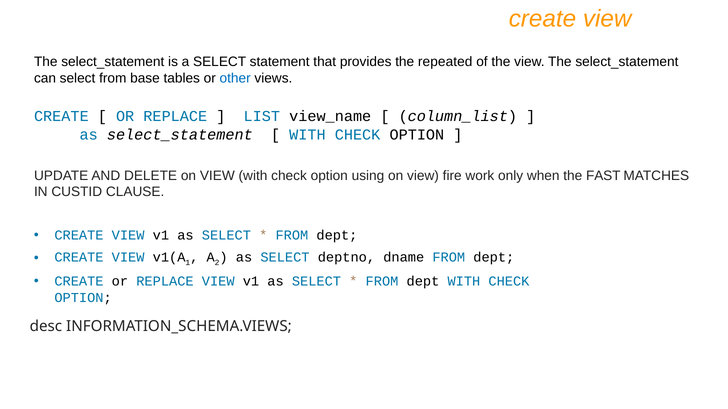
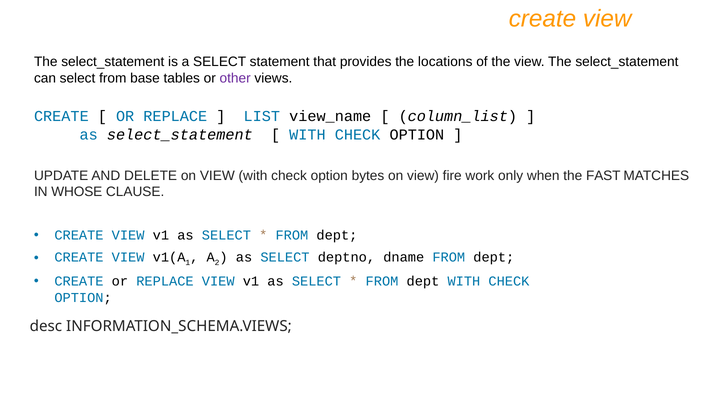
repeated: repeated -> locations (445, 62)
other colour: blue -> purple (235, 78)
using: using -> bytes (368, 176)
CUSTID: CUSTID -> WHOSE (77, 192)
